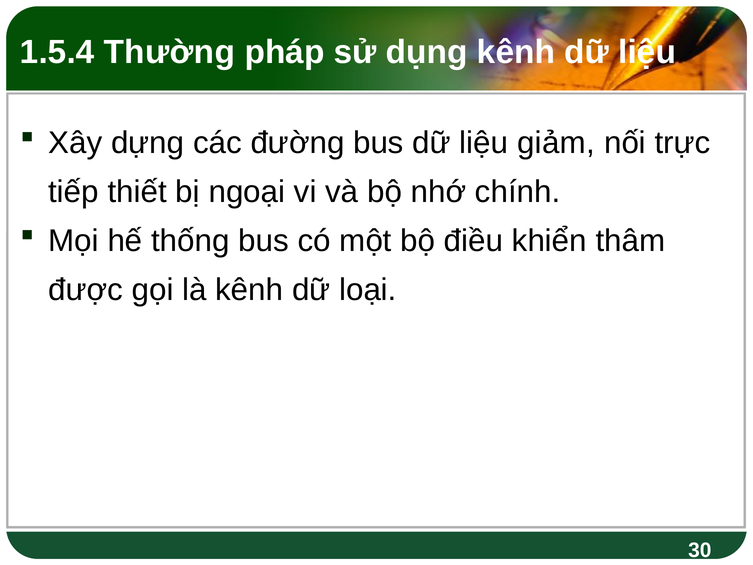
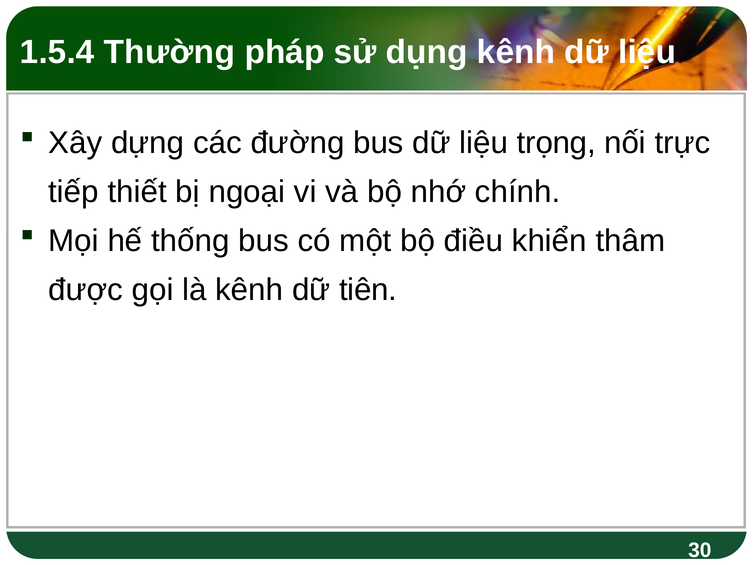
giảm: giảm -> trọng (556, 143)
loại: loại -> tiên (368, 290)
